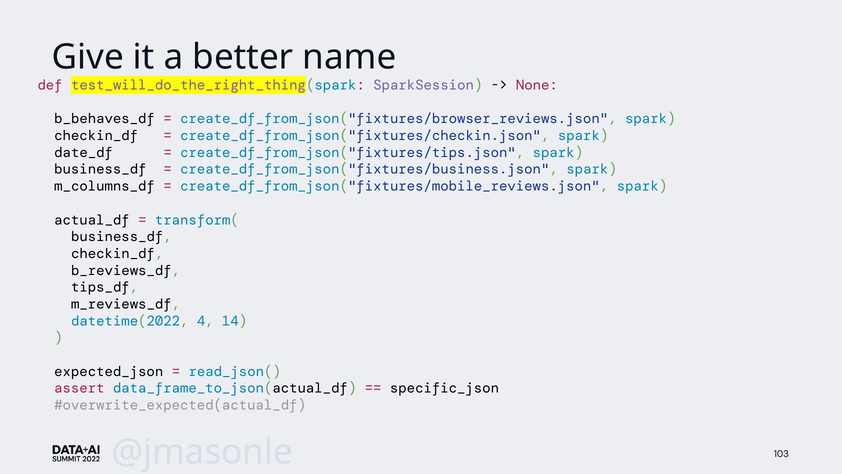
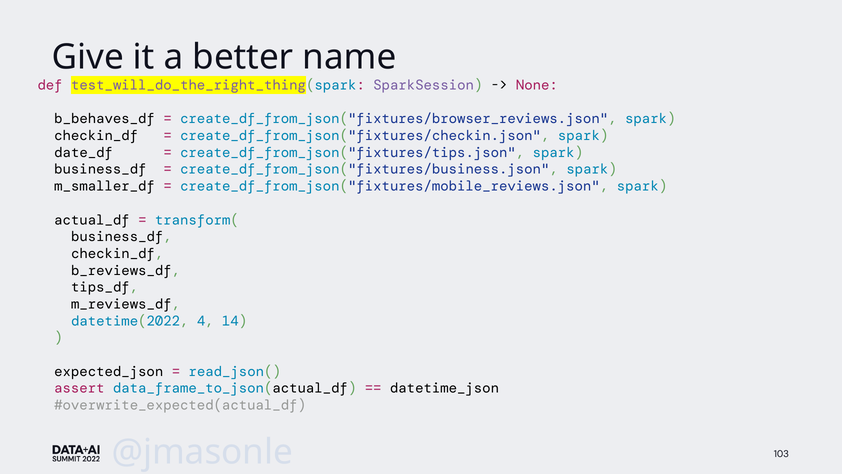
m_columns_df: m_columns_df -> m_smaller_df (105, 186)
specific_json: specific_json -> datetime_json (445, 388)
